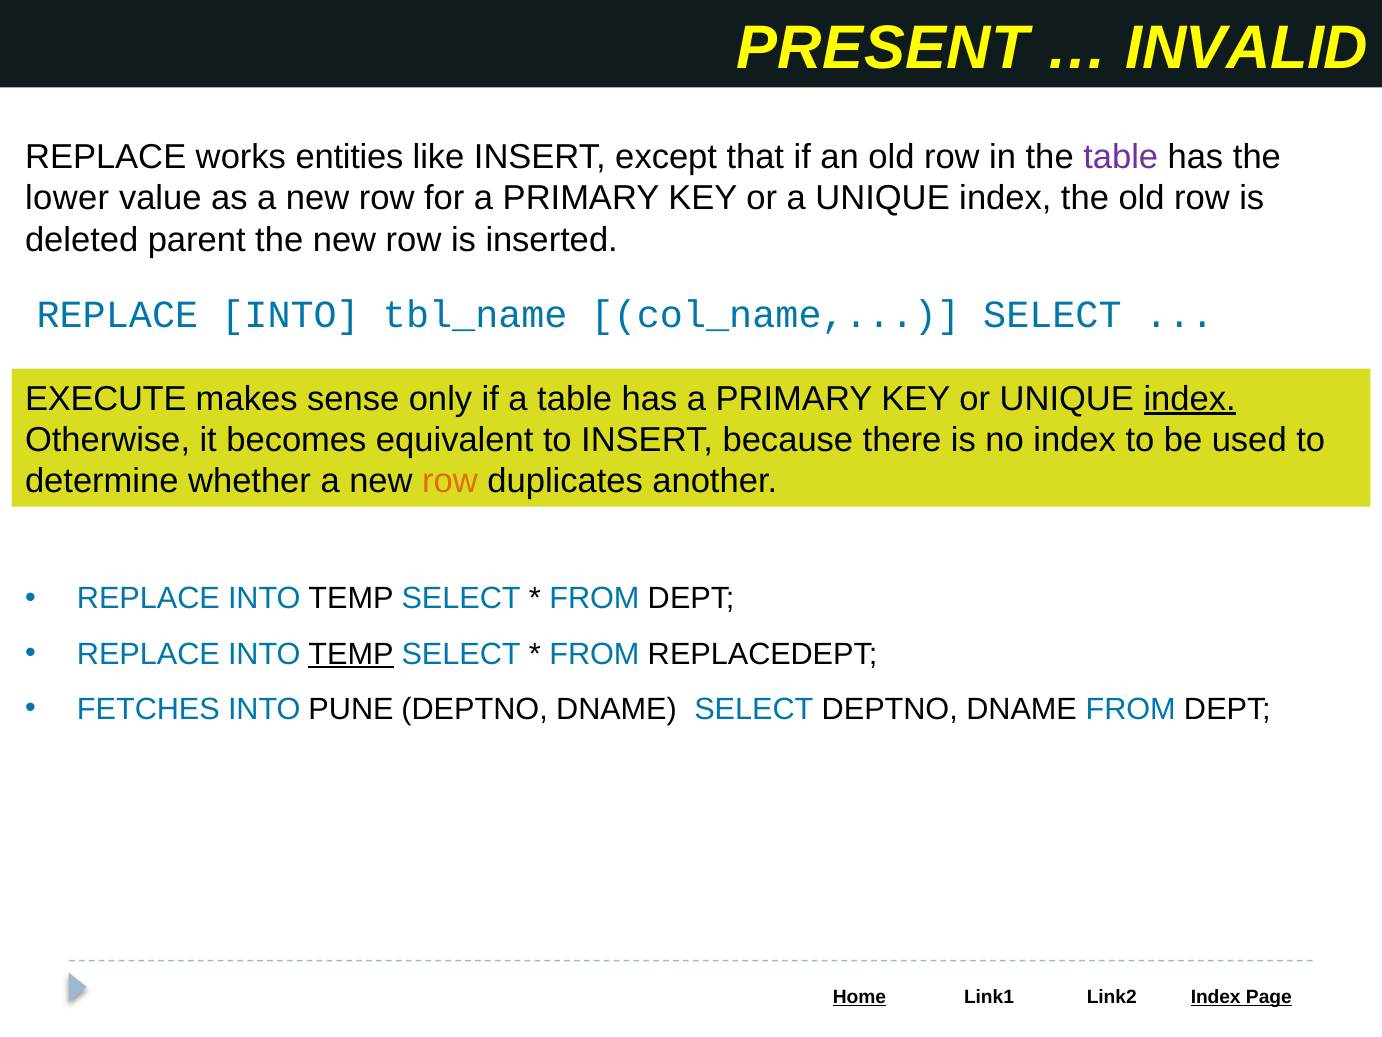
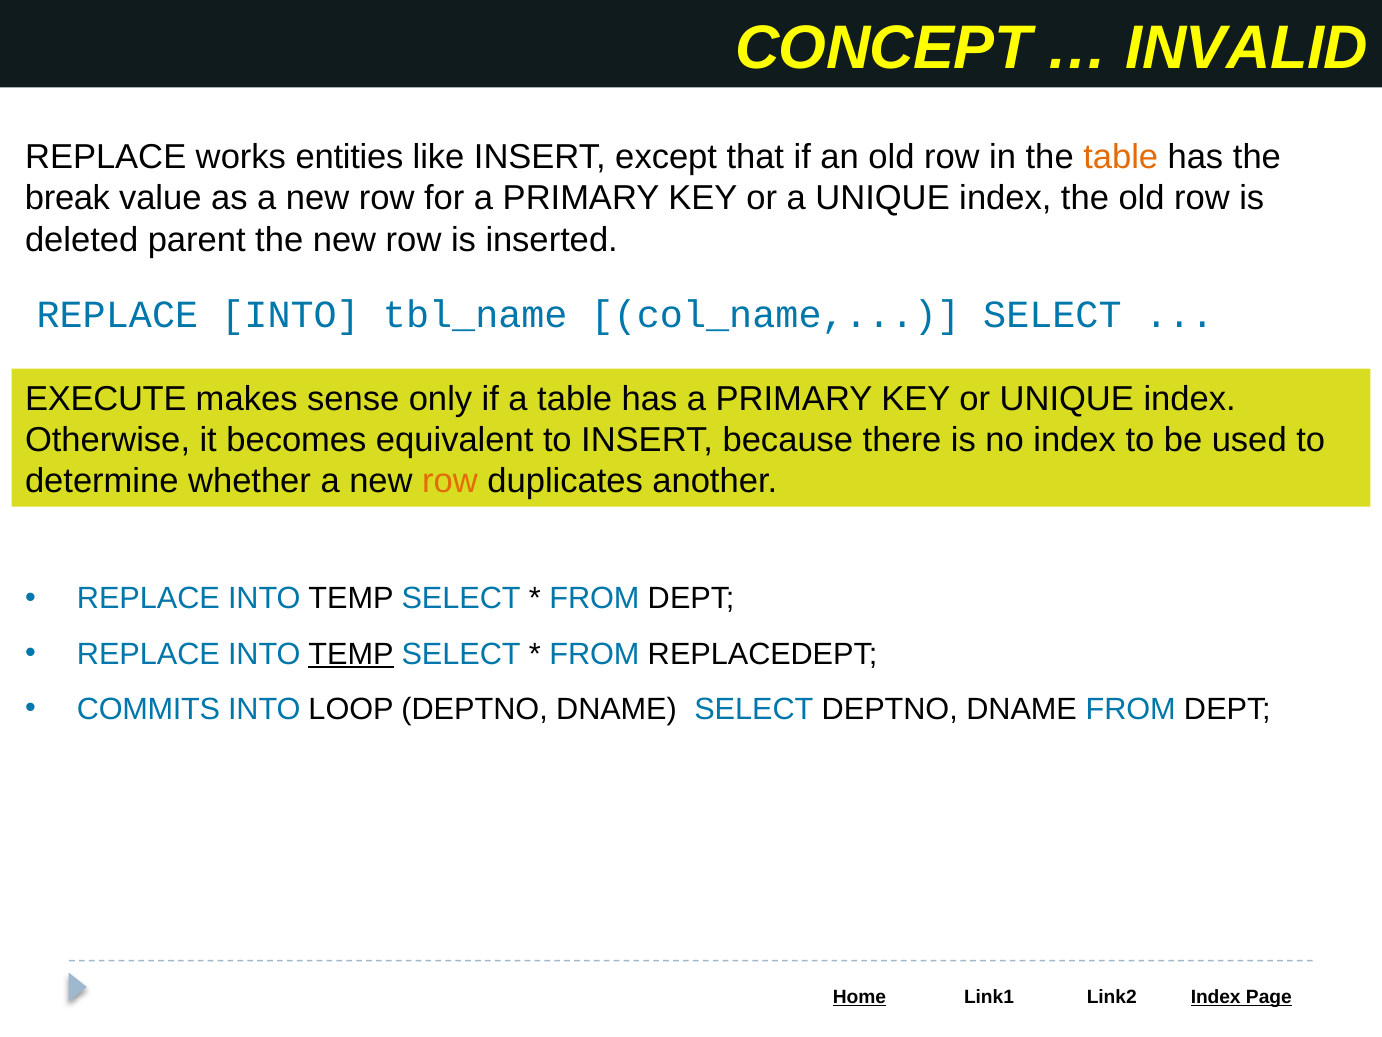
PRESENT: PRESENT -> CONCEPT (883, 48)
table colour: purple -> orange (1121, 157)
lower: lower -> break (67, 198)
index underline: present -> none (1190, 398)
FETCHES: FETCHES -> COMMITS (149, 709)
PUNE: PUNE -> LOOP (351, 709)
